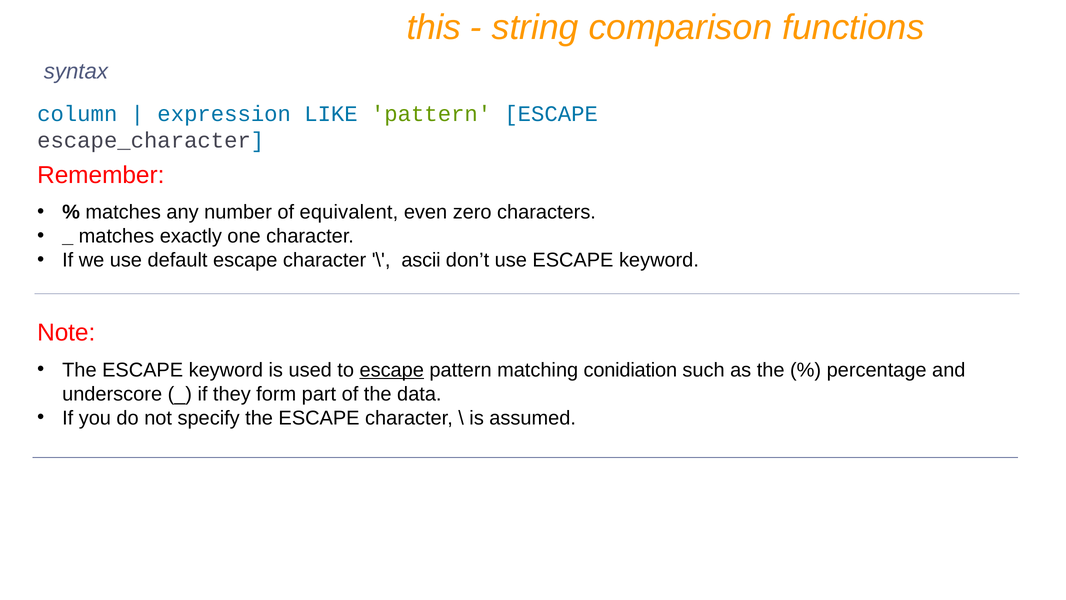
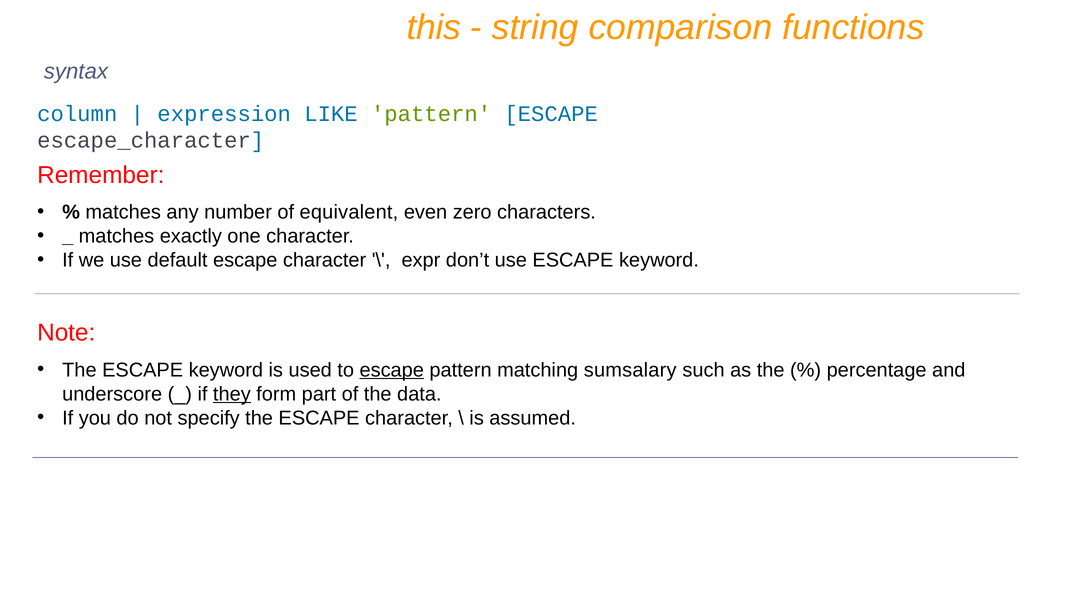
ascii: ascii -> expr (421, 260)
conidiation: conidiation -> sumsalary (630, 370)
they underline: none -> present (232, 394)
